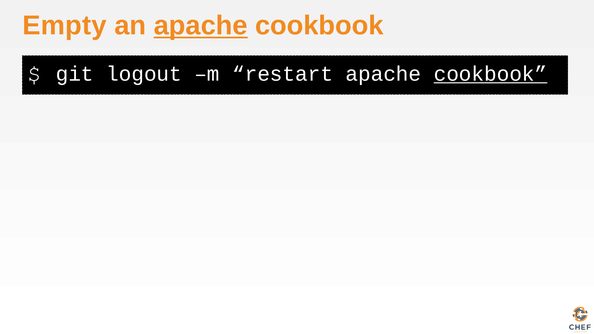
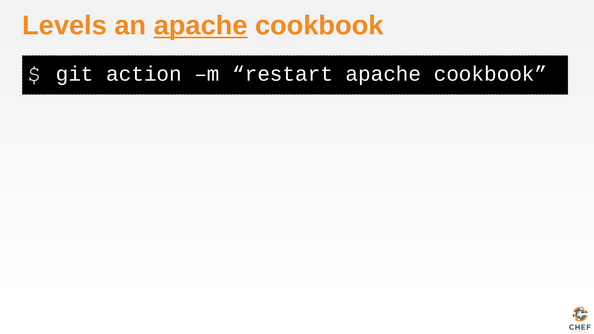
Empty: Empty -> Levels (65, 26)
logout: logout -> action (144, 74)
cookbook underline: present -> none (490, 74)
